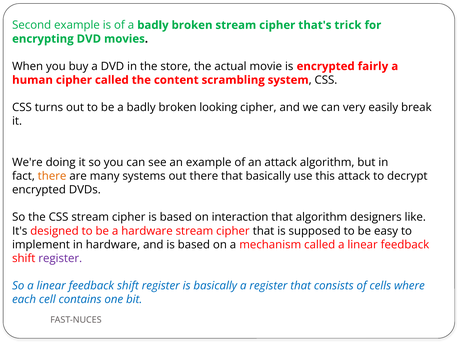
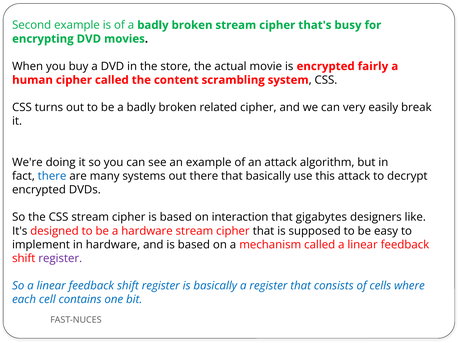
trick: trick -> busy (348, 25)
looking: looking -> related (218, 108)
there colour: orange -> blue (52, 176)
that algorithm: algorithm -> gigabytes (321, 218)
